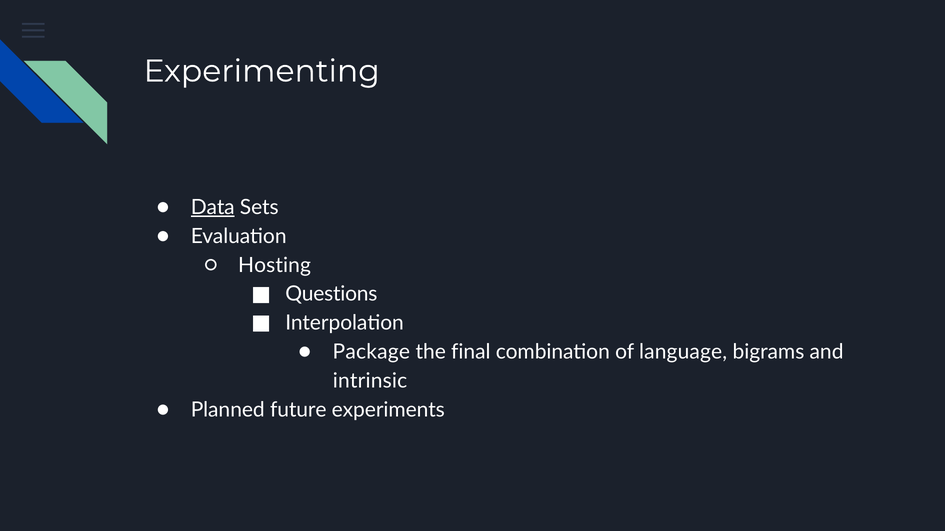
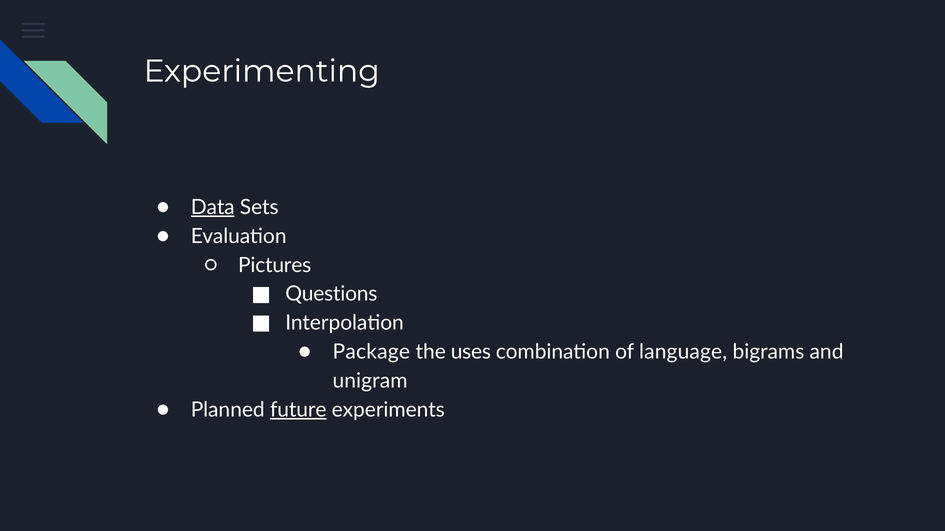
Hosting: Hosting -> Pictures (275, 265)
final: final -> uses (471, 352)
intrinsic: intrinsic -> unigram (370, 381)
future underline: none -> present (298, 410)
